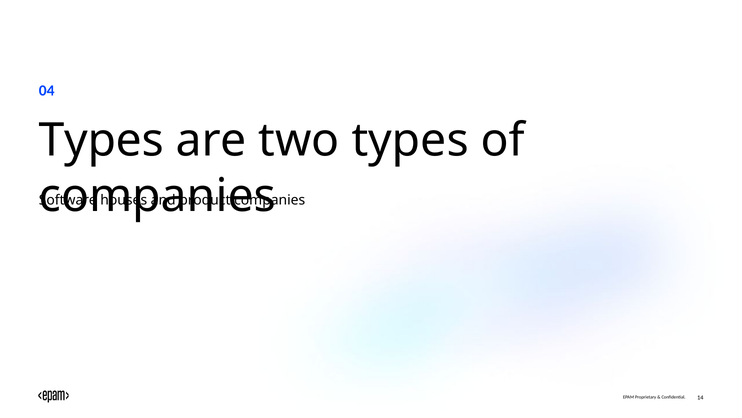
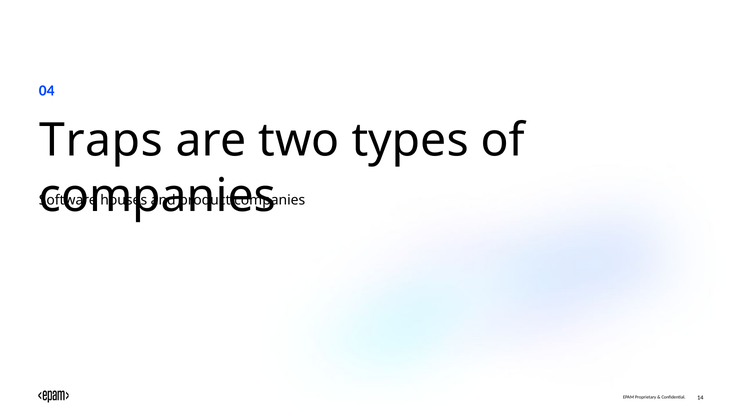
Types: Types -> Traps (101, 140)
